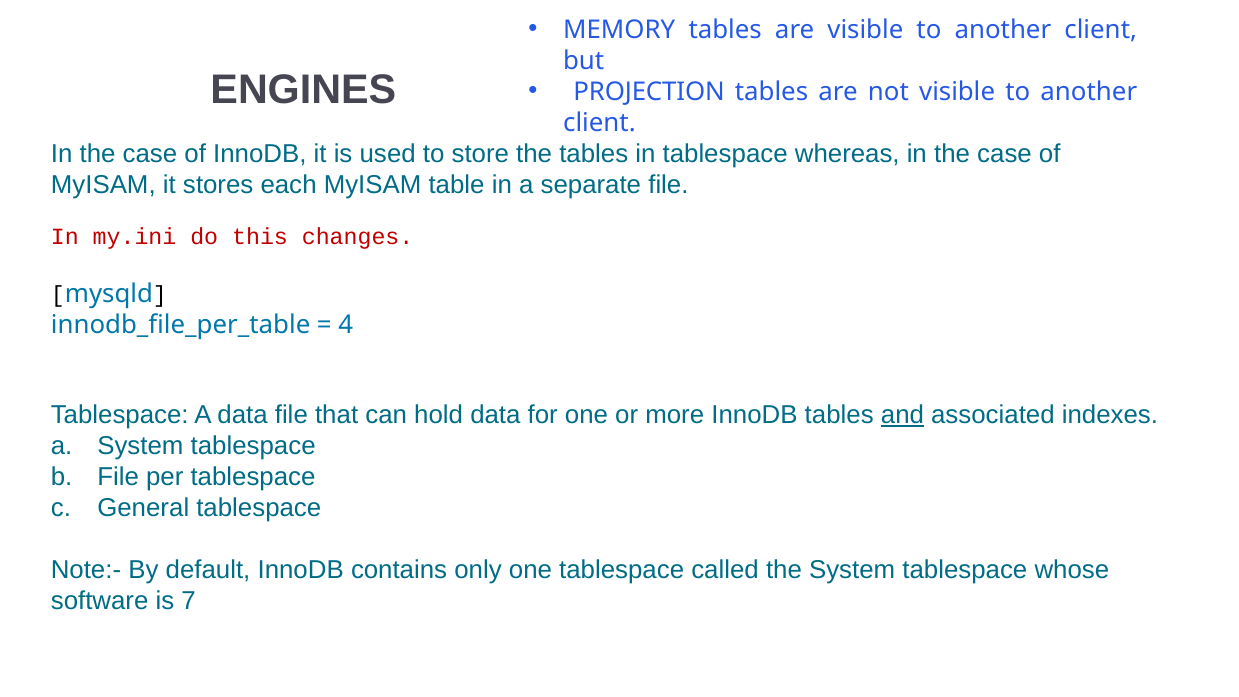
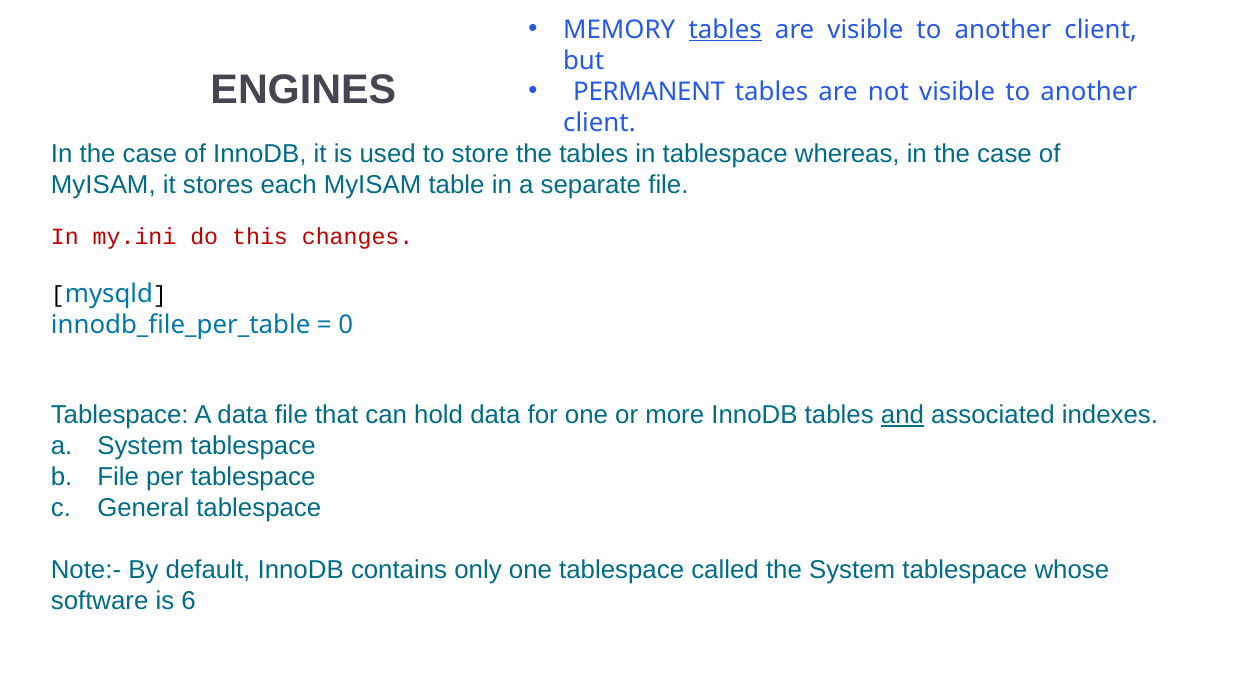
tables underline: none -> present (725, 30)
PROJECTION: PROJECTION -> PERMANENT (649, 92)
4: 4 -> 0 (346, 325)
7: 7 -> 6 (189, 601)
